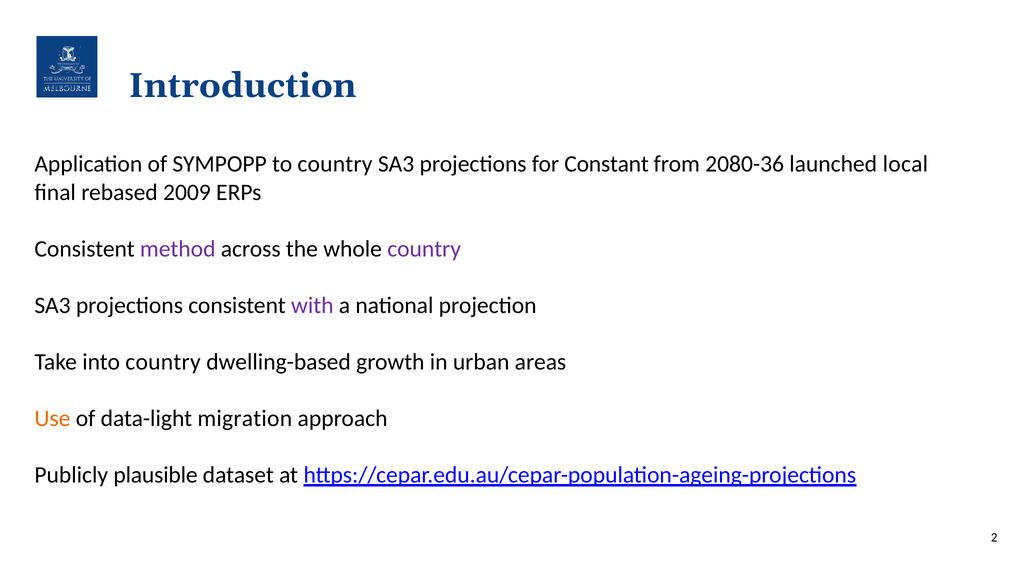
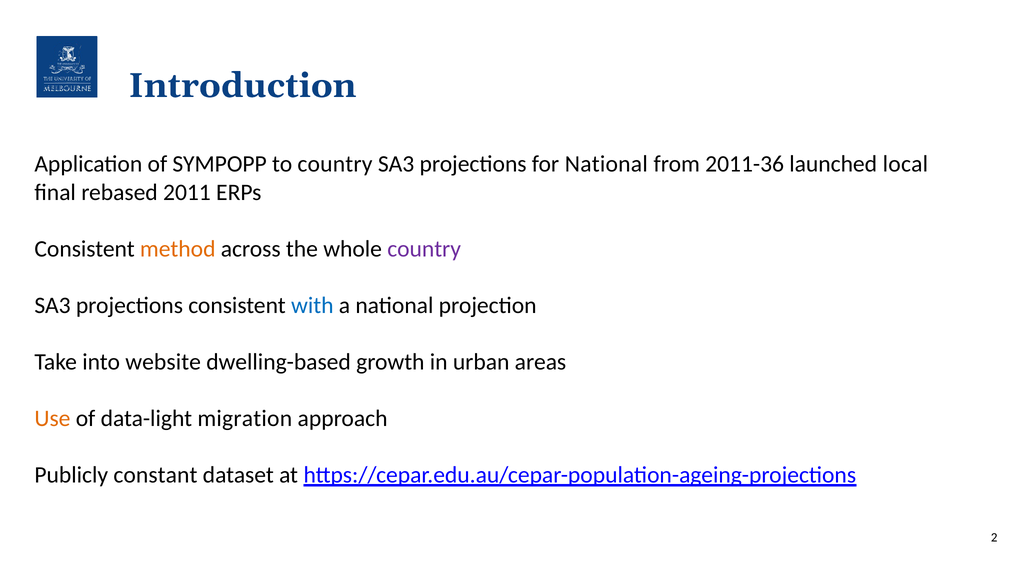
for Constant: Constant -> National (606, 164)
2080-36: 2080-36 -> 2011-36 (745, 164)
2009: 2009 -> 2011 (187, 192)
method colour: purple -> orange (178, 249)
with colour: purple -> blue (312, 306)
into country: country -> website (163, 362)
plausible: plausible -> constant (155, 476)
